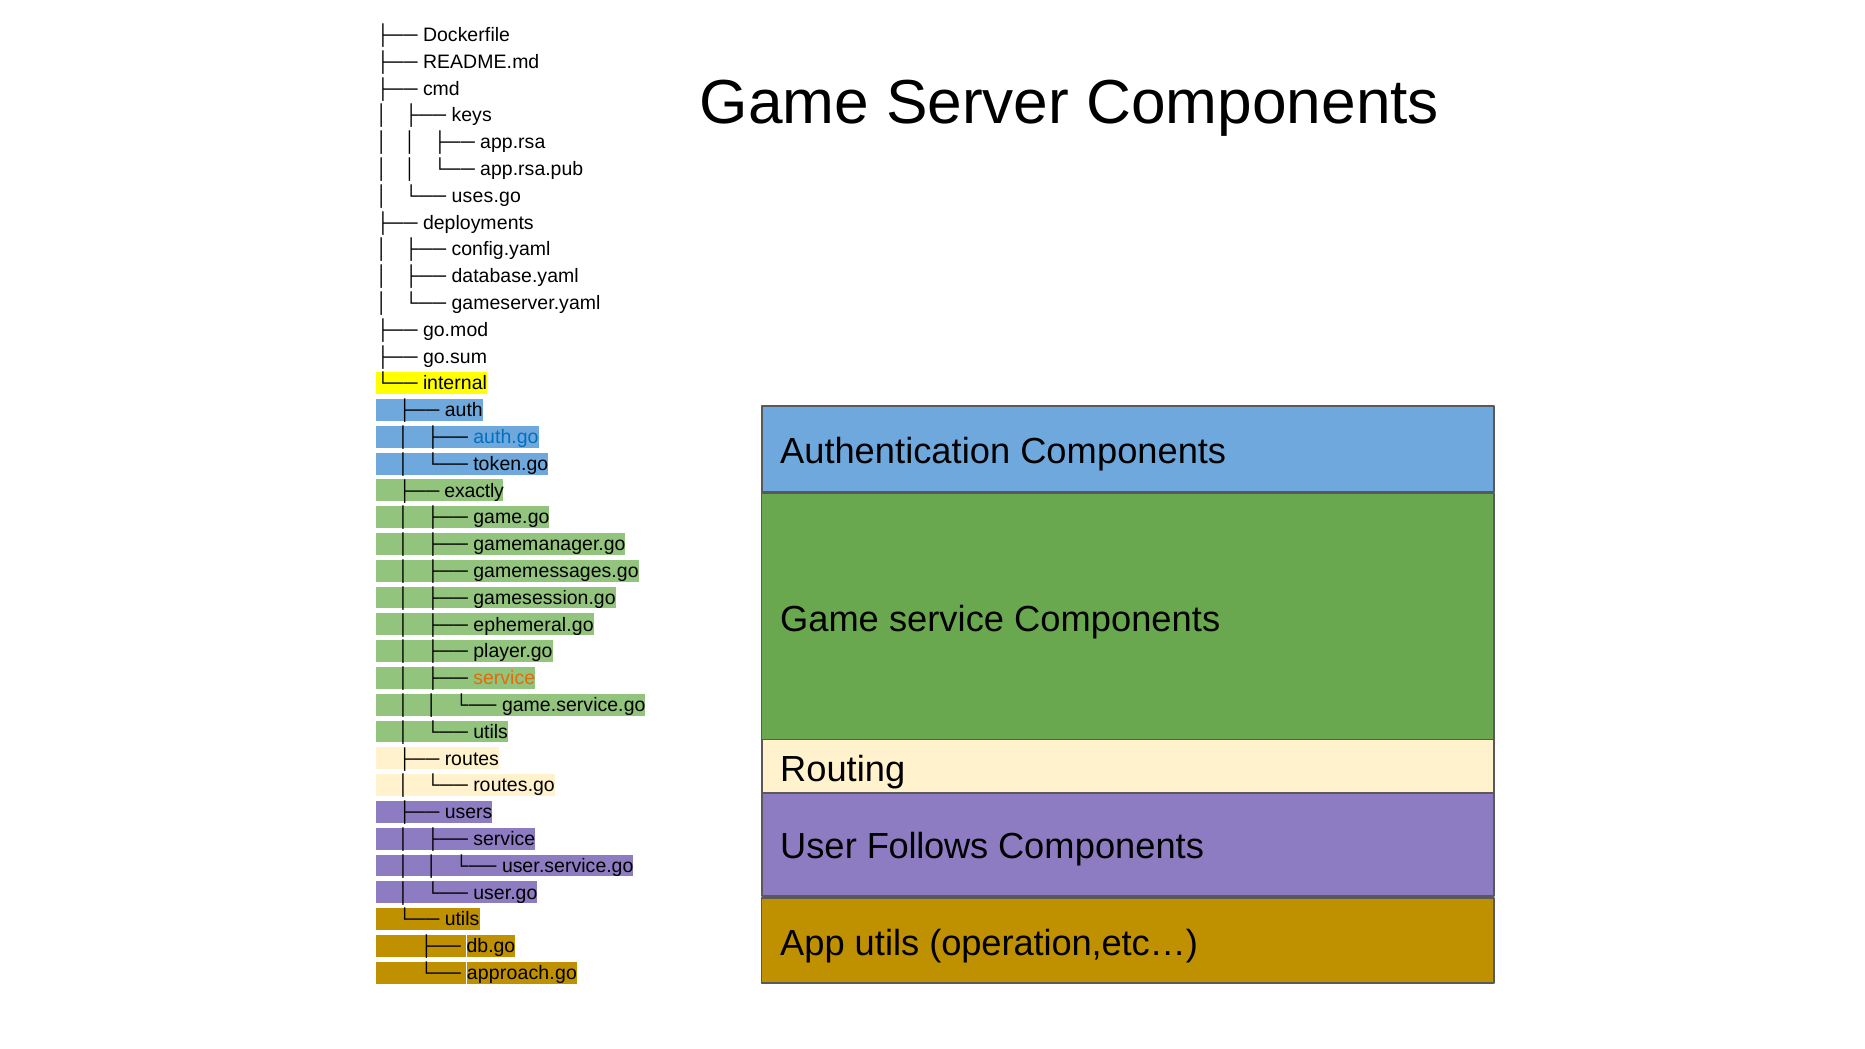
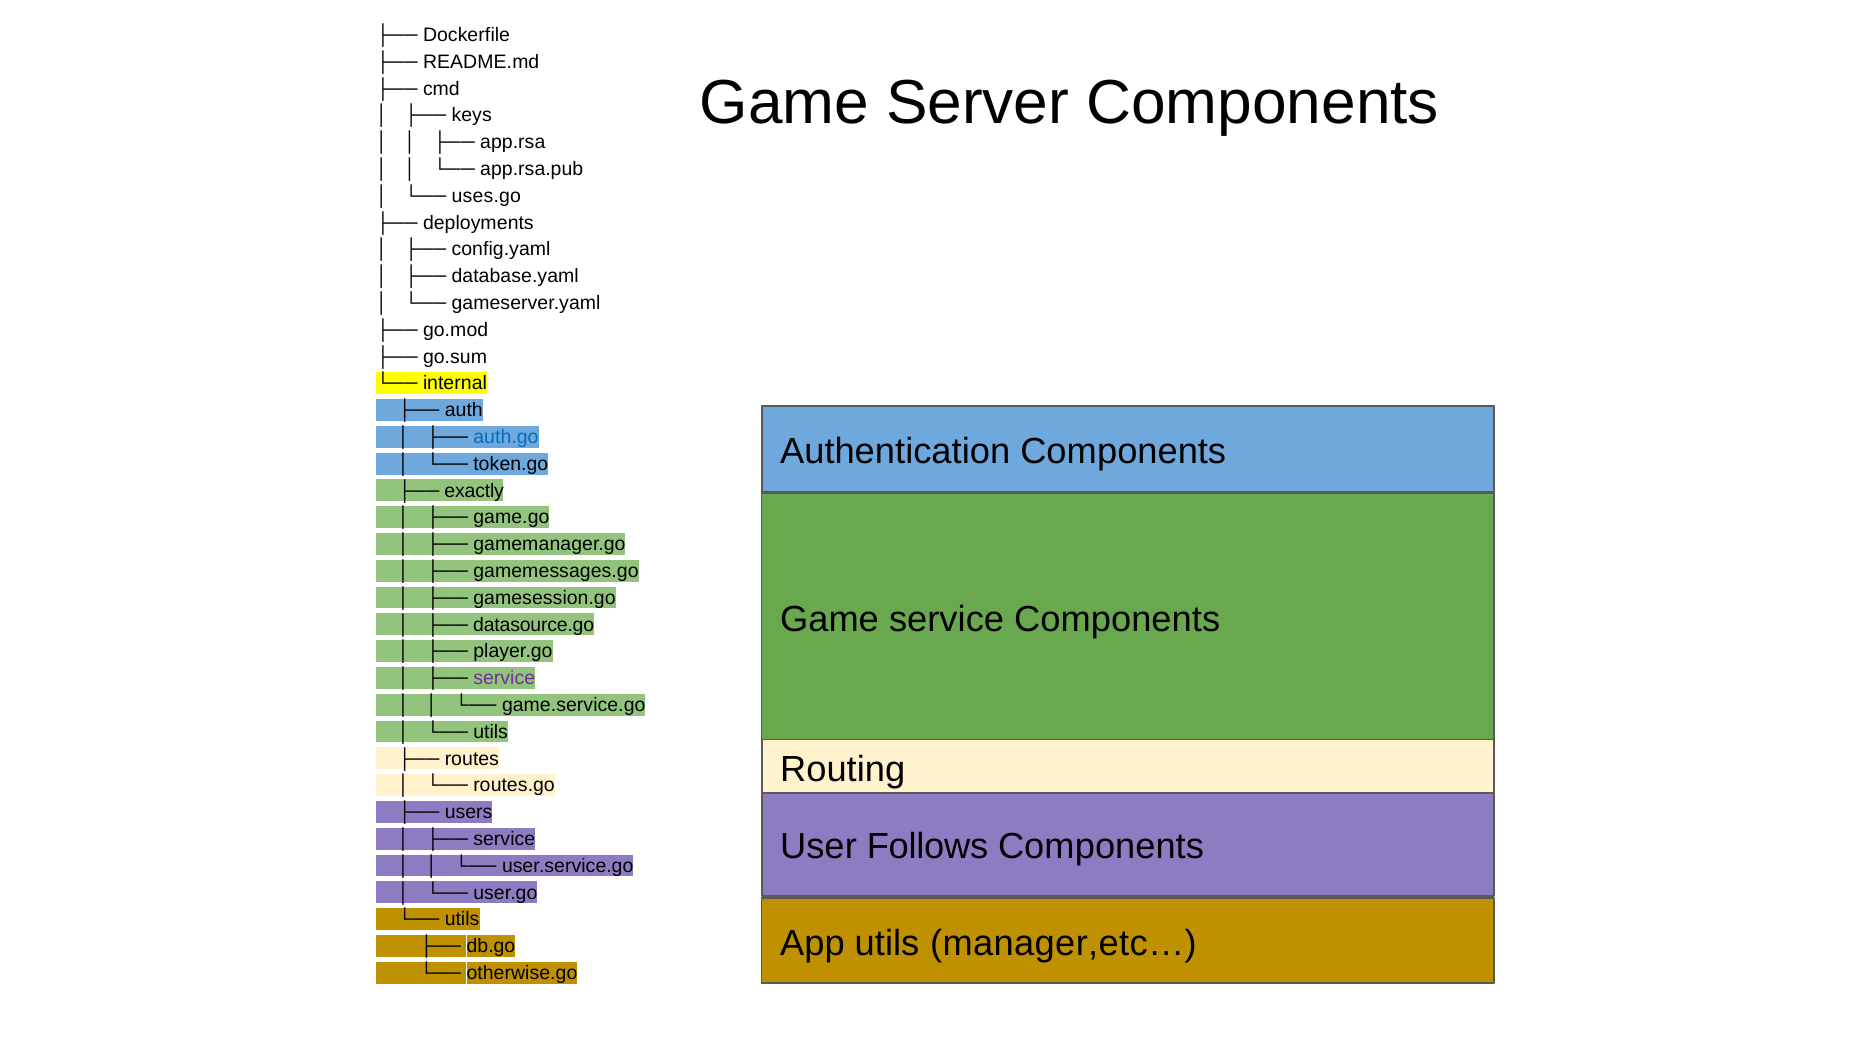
ephemeral.go: ephemeral.go -> datasource.go (534, 625)
service colour: orange -> purple (504, 678)
operation,etc…: operation,etc… -> manager,etc… (1063, 943)
approach.go: approach.go -> otherwise.go (522, 973)
